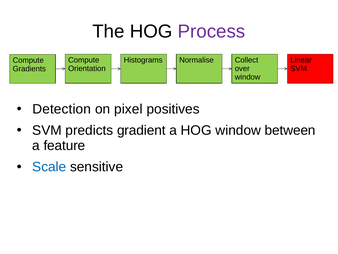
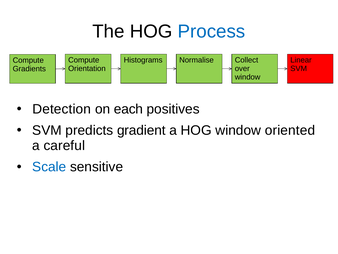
Process colour: purple -> blue (211, 31)
pixel: pixel -> each (128, 109)
between: between -> oriented (290, 130)
feature: feature -> careful (64, 145)
